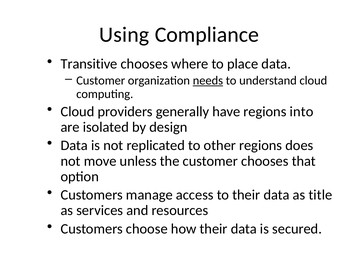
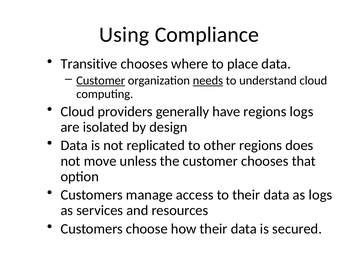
Customer underline: none -> present (101, 81)
regions into: into -> logs (302, 112)
as title: title -> logs (320, 195)
